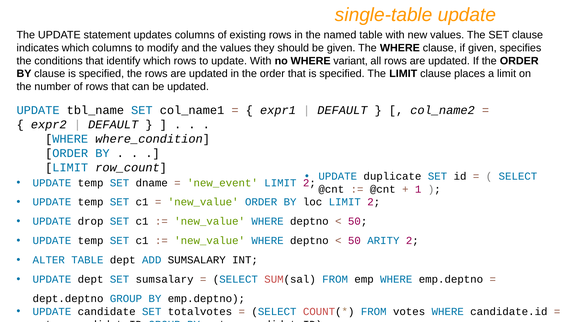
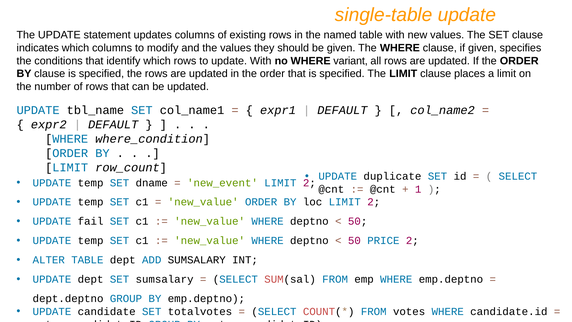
drop: drop -> fail (91, 221)
ARITY: ARITY -> PRICE (383, 241)
